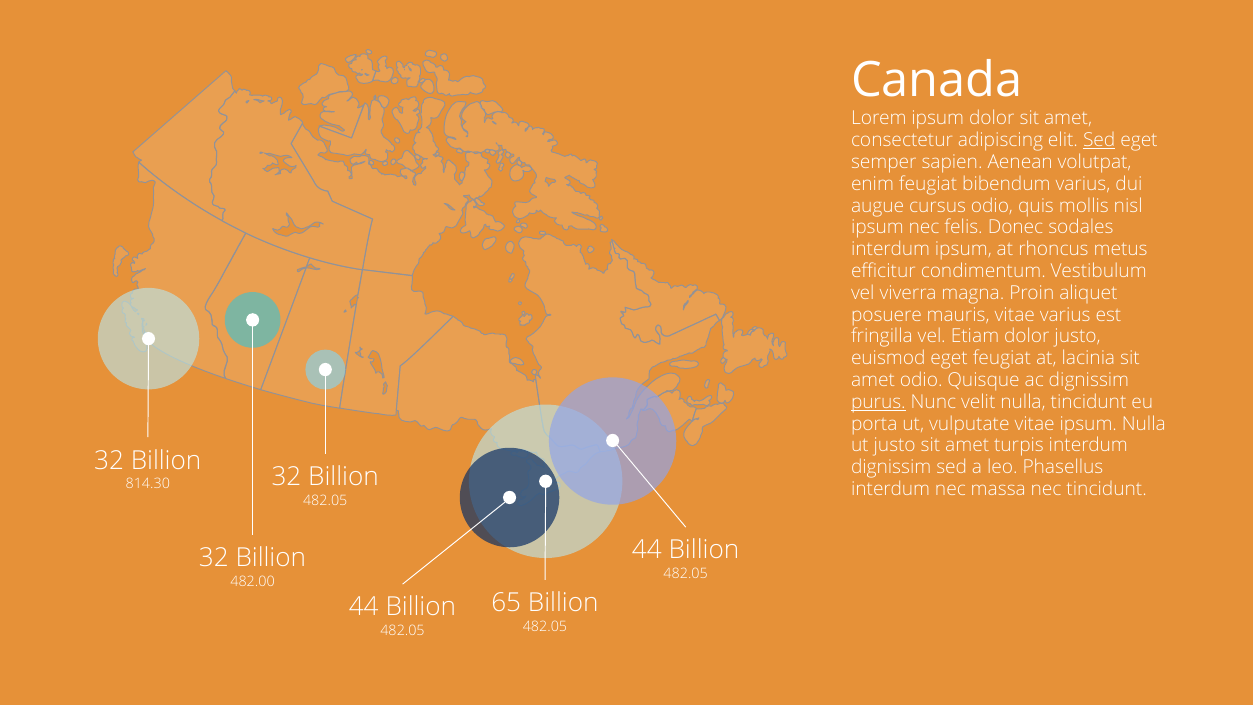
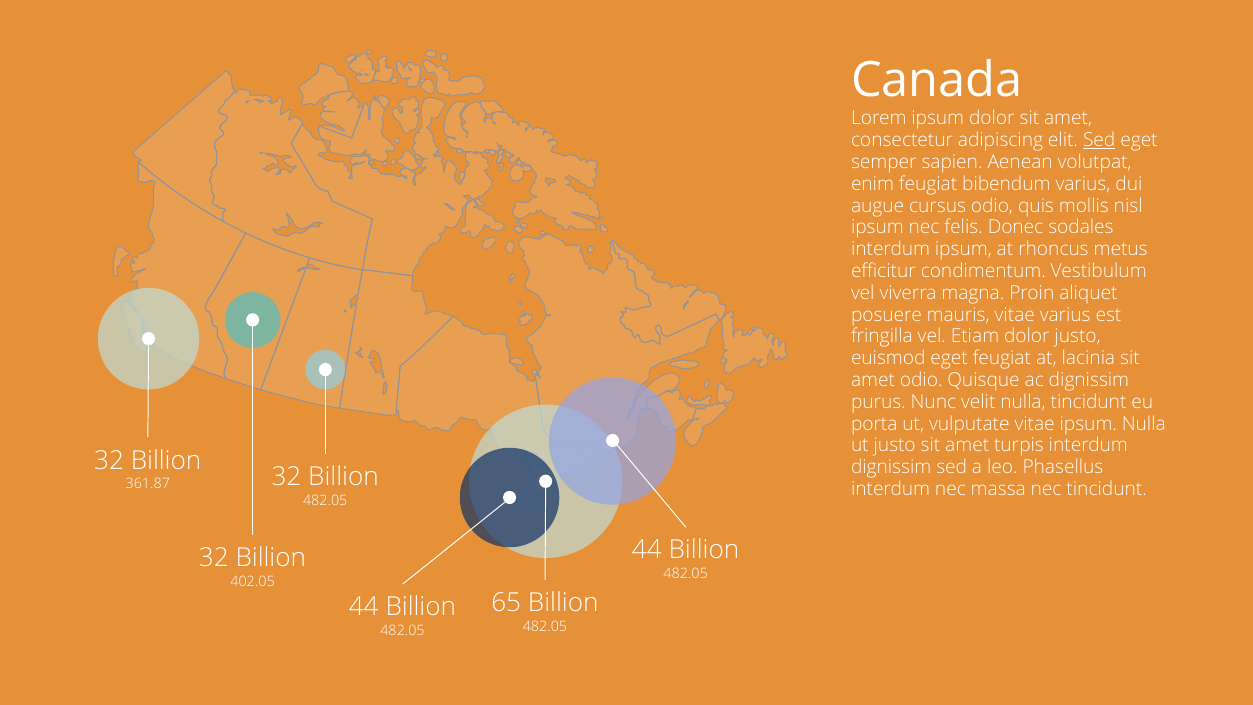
purus underline: present -> none (878, 402)
814.30: 814.30 -> 361.87 (148, 484)
482.00: 482.00 -> 402.05 (253, 582)
